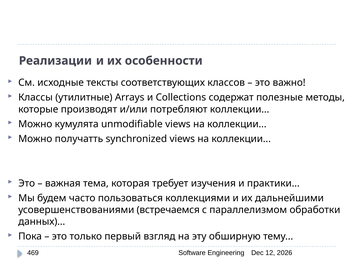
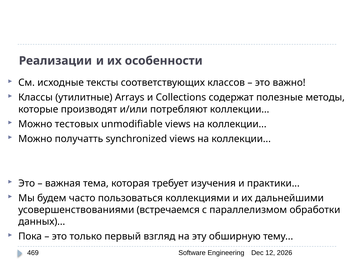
кумулята: кумулята -> тестовых (77, 124)
